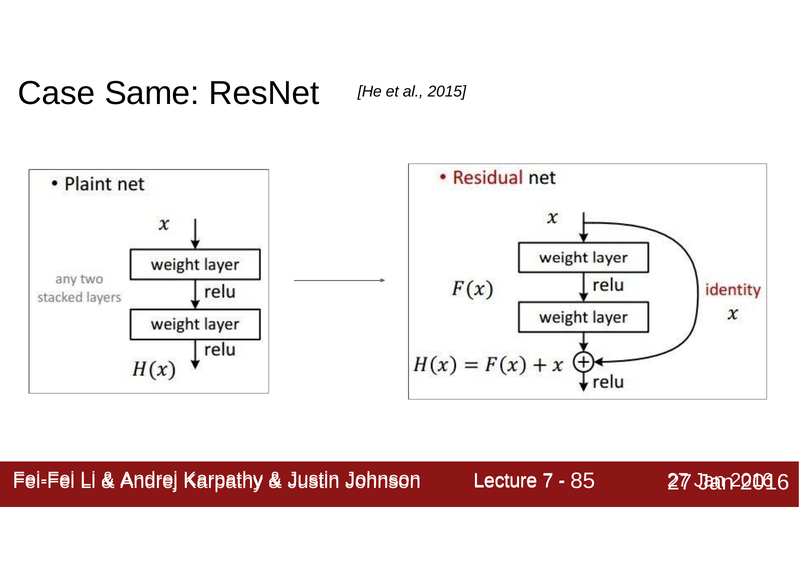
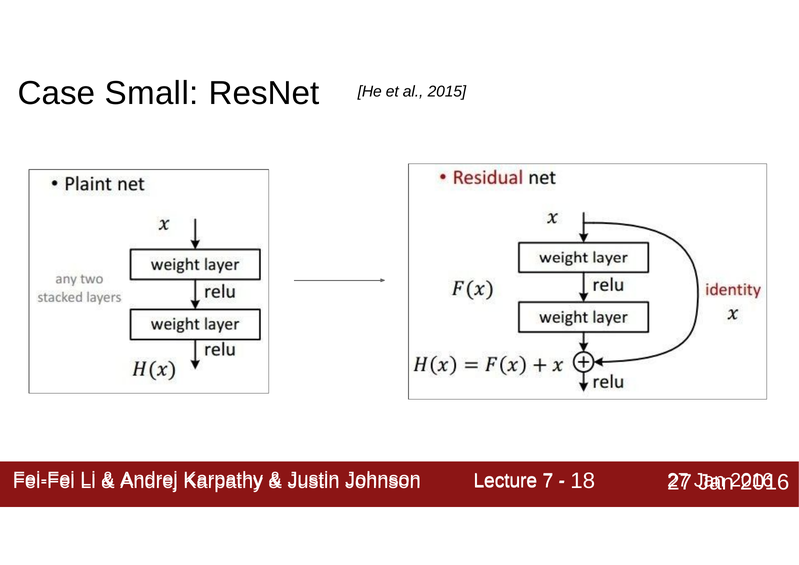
Same: Same -> Small (152, 93)
85: 85 -> 18 (583, 481)
